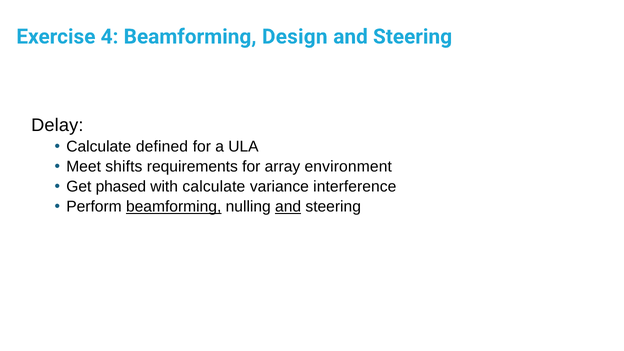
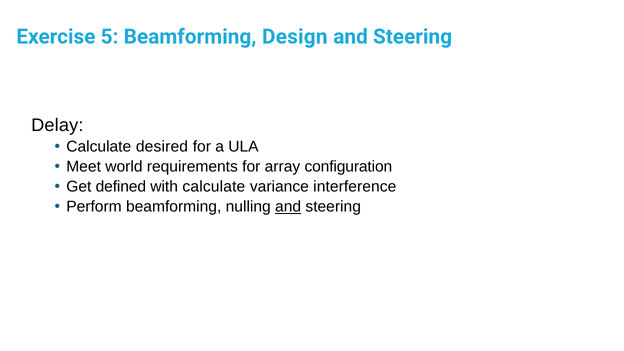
4: 4 -> 5 (110, 37)
defined: defined -> desired (162, 147)
shifts: shifts -> world (124, 167)
environment: environment -> configuration (348, 167)
phased: phased -> defined (121, 187)
beamforming underline: present -> none (174, 207)
